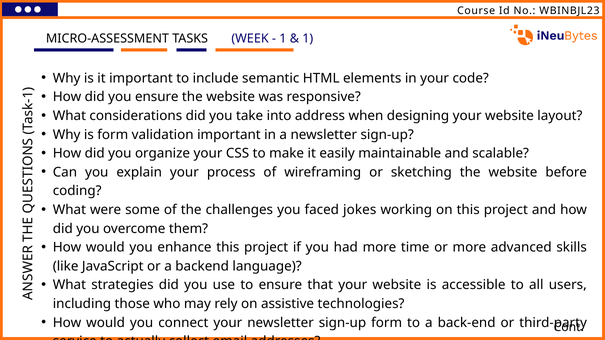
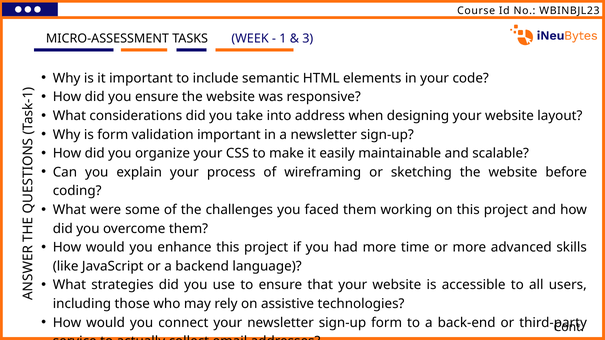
1: 1 -> 3 (308, 39)
faced jokes: jokes -> them (360, 210)
